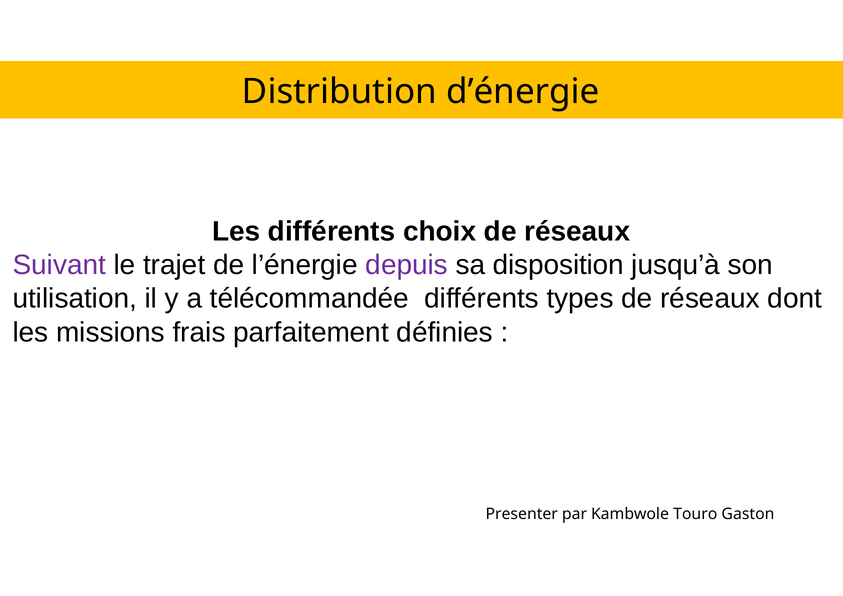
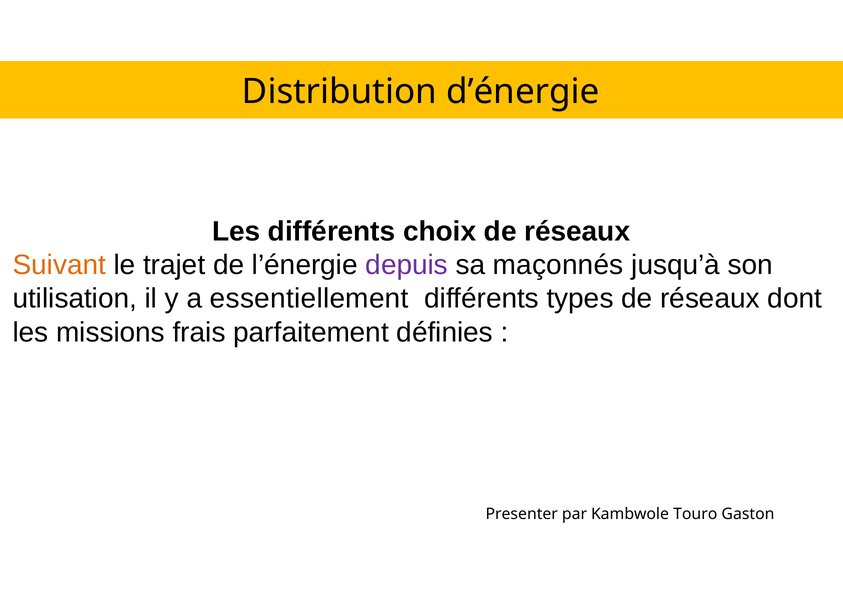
Suivant colour: purple -> orange (59, 265)
disposition: disposition -> maçonnés (558, 265)
télécommandée: télécommandée -> essentiellement (309, 299)
